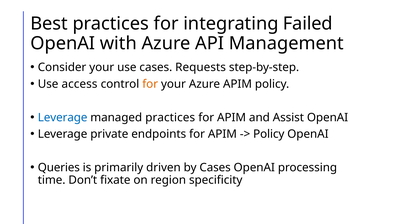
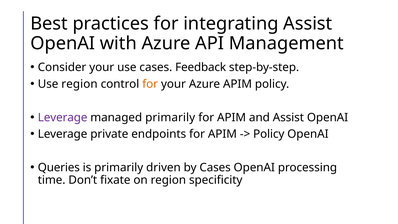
integrating Failed: Failed -> Assist (308, 24)
Requests: Requests -> Feedback (201, 67)
Use access: access -> region (79, 84)
Leverage colour: blue -> purple (63, 117)
managed practices: practices -> primarily (170, 117)
